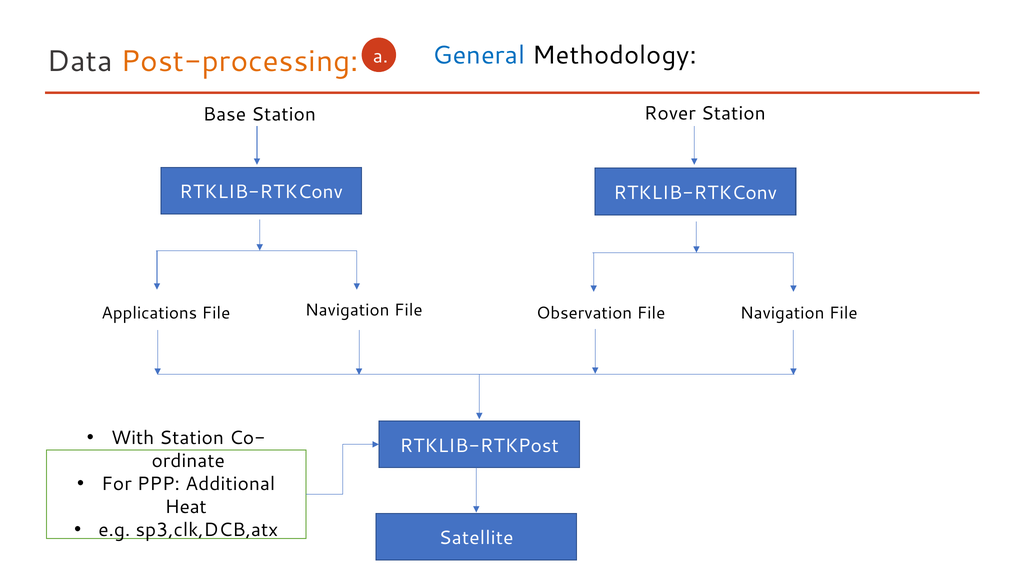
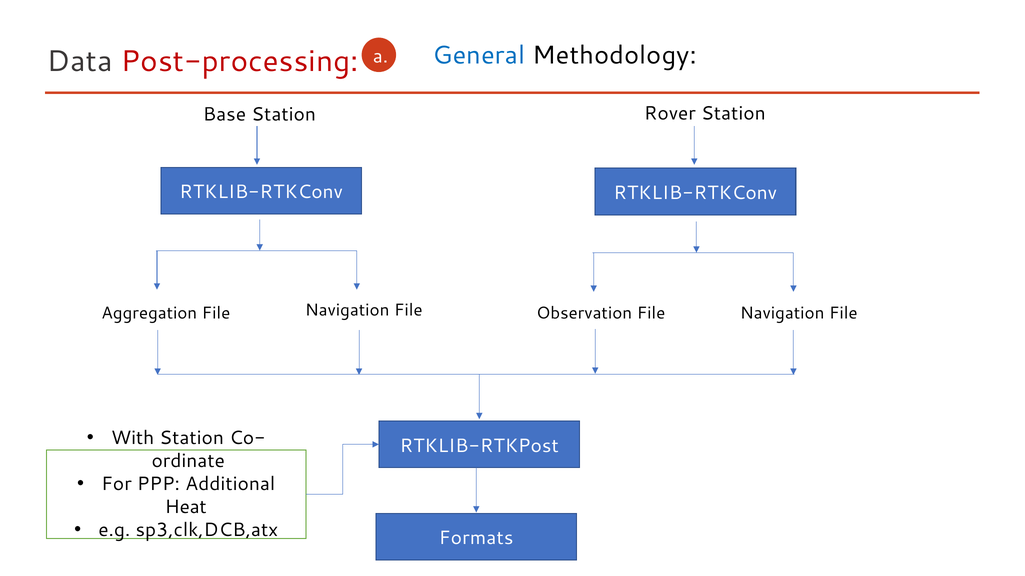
Post-processing colour: orange -> red (240, 62)
Applications: Applications -> Aggregation (149, 313)
Satellite: Satellite -> Formats (476, 539)
